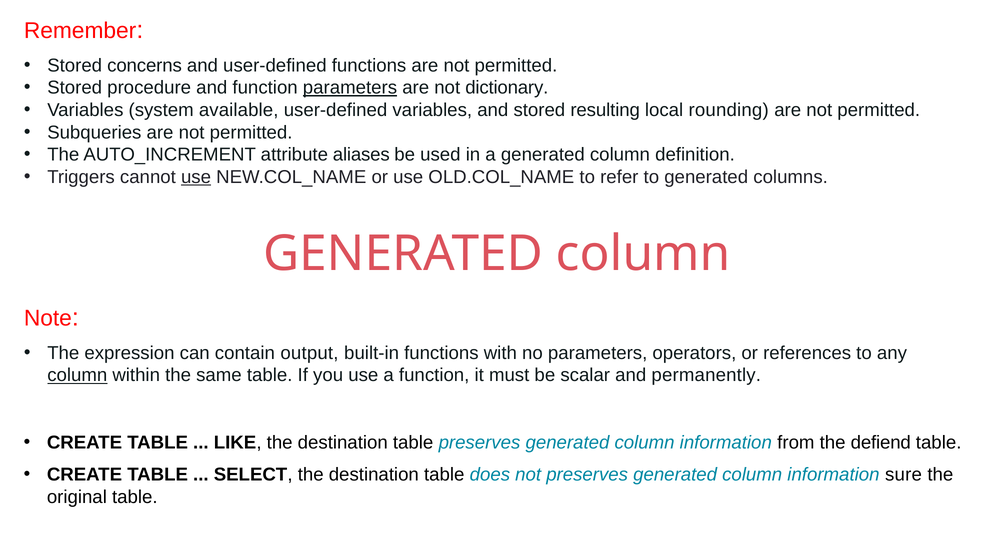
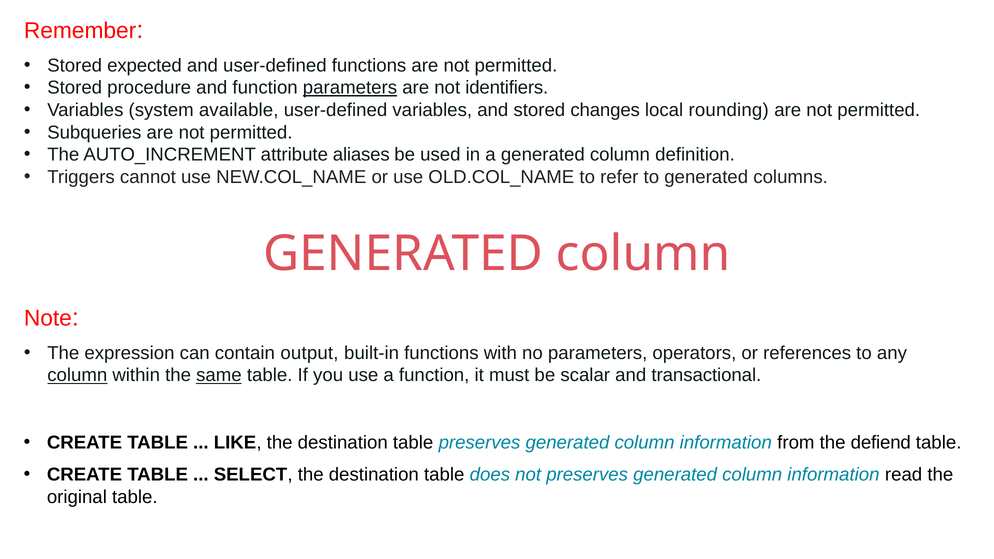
concerns: concerns -> expected (145, 65)
dictionary: dictionary -> identifiers (507, 88)
resulting: resulting -> changes (605, 110)
use underline: present -> none (196, 177)
same underline: none -> present (219, 375)
permanently: permanently -> transactional (706, 375)
sure: sure -> read (904, 475)
